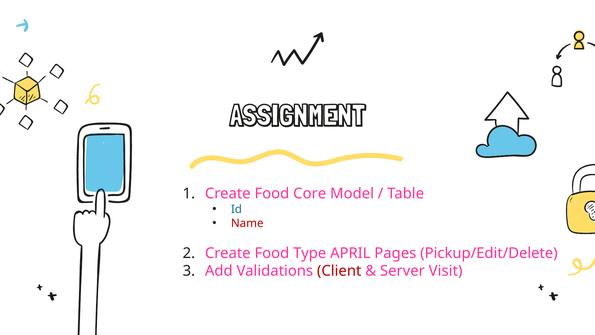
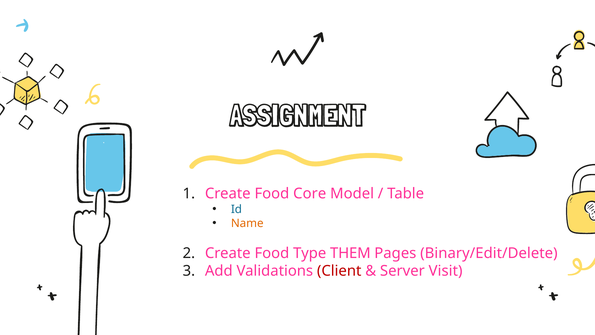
Name colour: red -> orange (247, 223)
APRIL: APRIL -> THEM (350, 253)
Pickup/Edit/Delete: Pickup/Edit/Delete -> Binary/Edit/Delete (489, 253)
